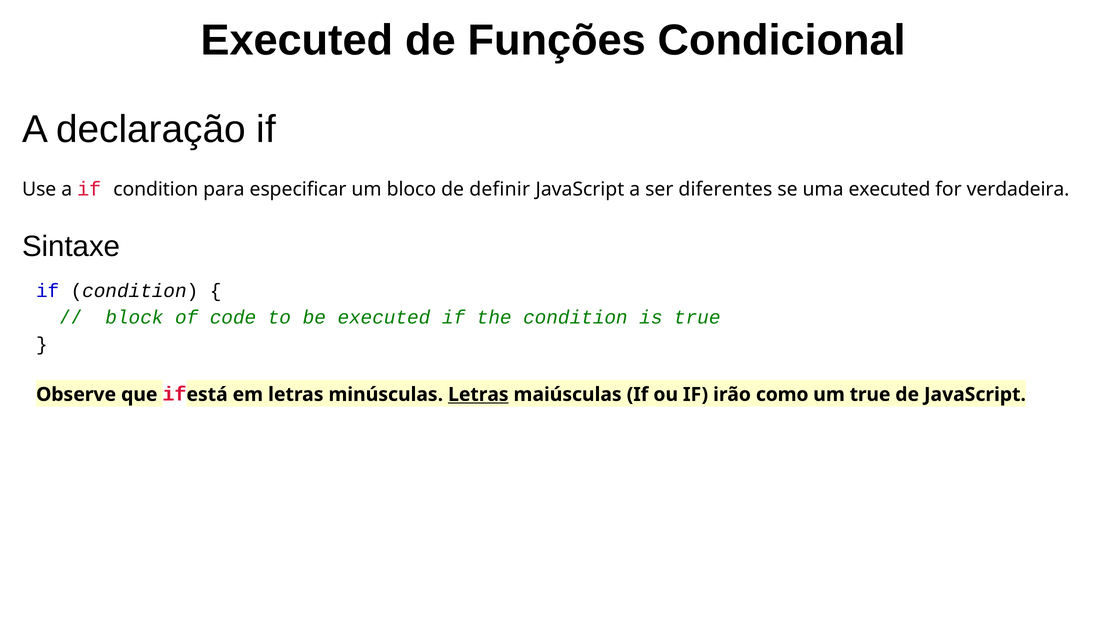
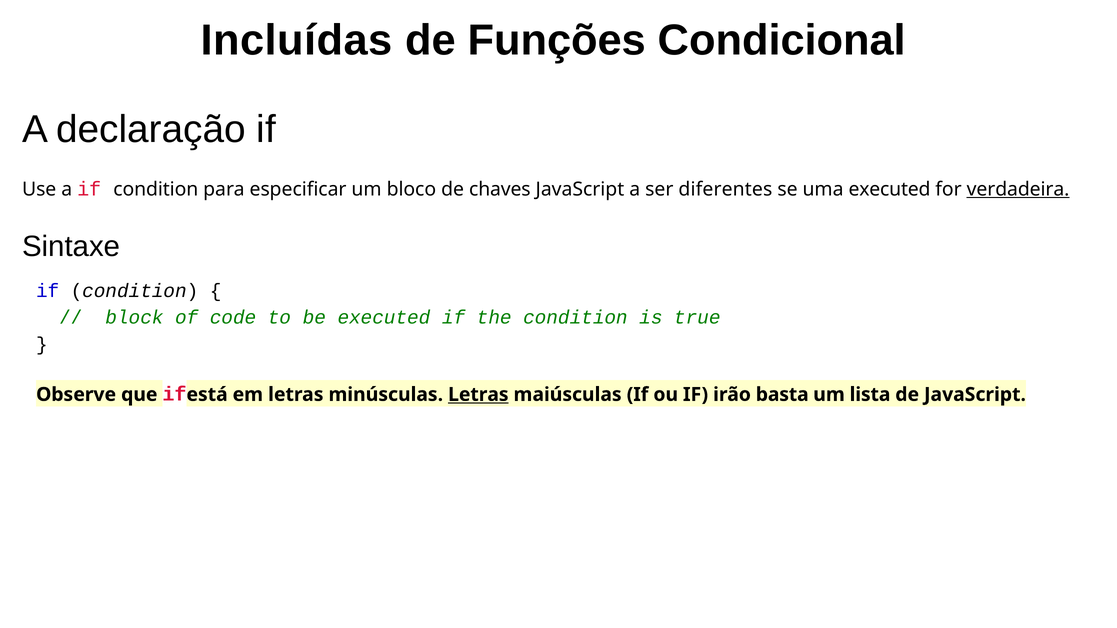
Executed: Executed -> Incluídas (297, 40)
definir: definir -> chaves (500, 189)
verdadeira underline: none -> present (1018, 189)
como: como -> basta (782, 395)
um true: true -> lista (870, 395)
